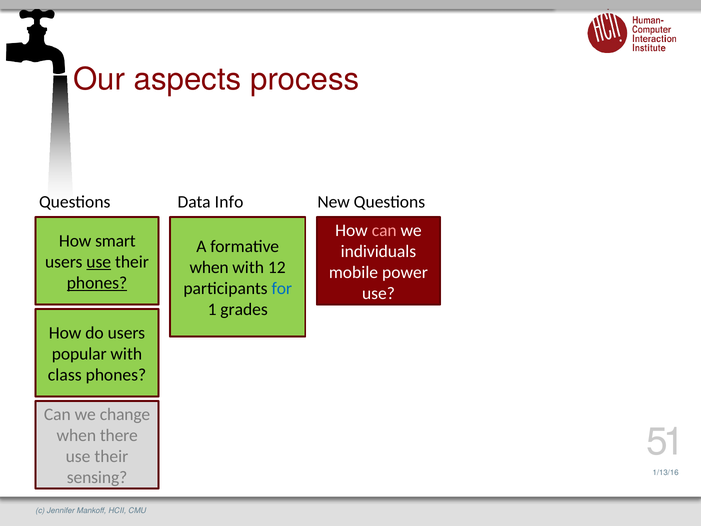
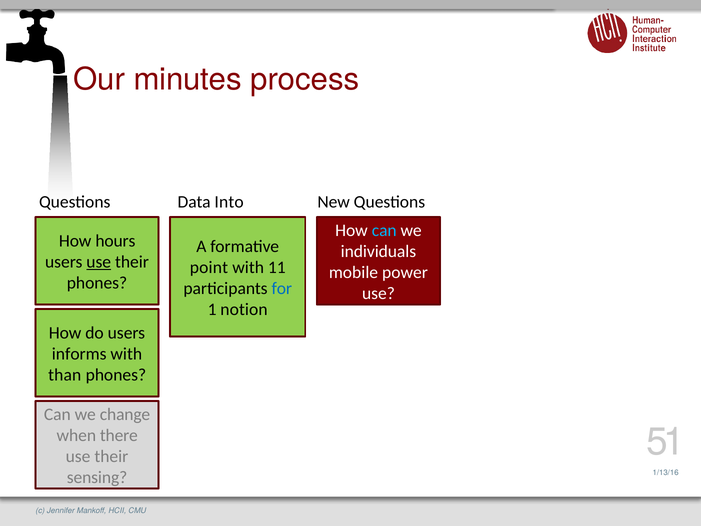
aspects: aspects -> minutes (188, 80)
Info: Info -> Into (229, 202)
can colour: pink -> light blue (384, 230)
smart: smart -> hours (115, 241)
when: when -> point (209, 267)
12: 12 -> 11 (277, 267)
phones underline: present -> none (97, 283)
grades: grades -> notion (244, 309)
popular: popular -> informs (79, 354)
class: class -> than (65, 375)
